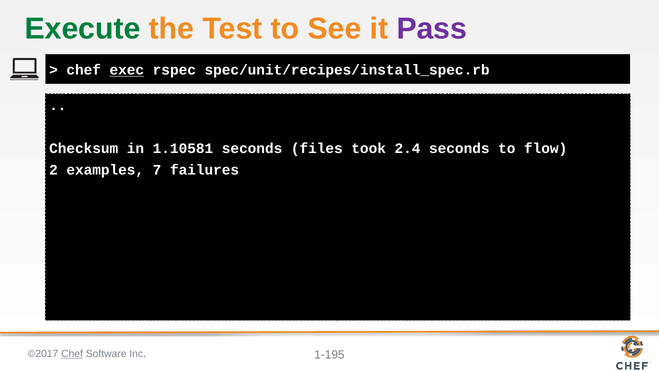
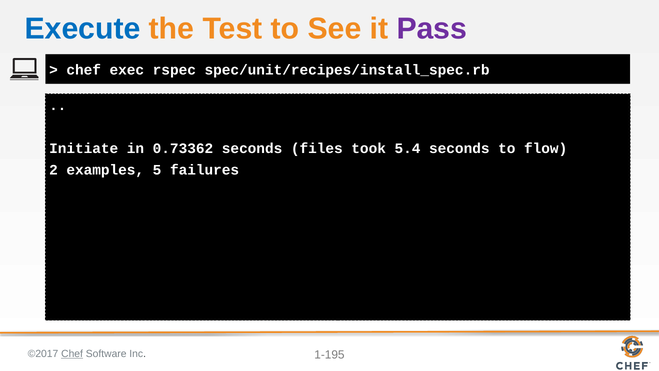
Execute colour: green -> blue (83, 28)
exec underline: present -> none (127, 70)
Checksum: Checksum -> Initiate (84, 148)
1.10581: 1.10581 -> 0.73362 (183, 148)
2.4: 2.4 -> 5.4 (407, 148)
7: 7 -> 5 (157, 170)
